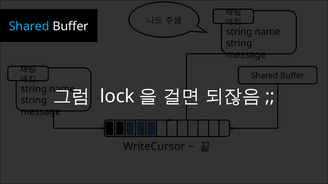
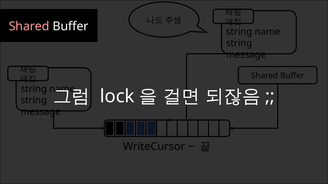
Shared colour: light blue -> pink (29, 26)
